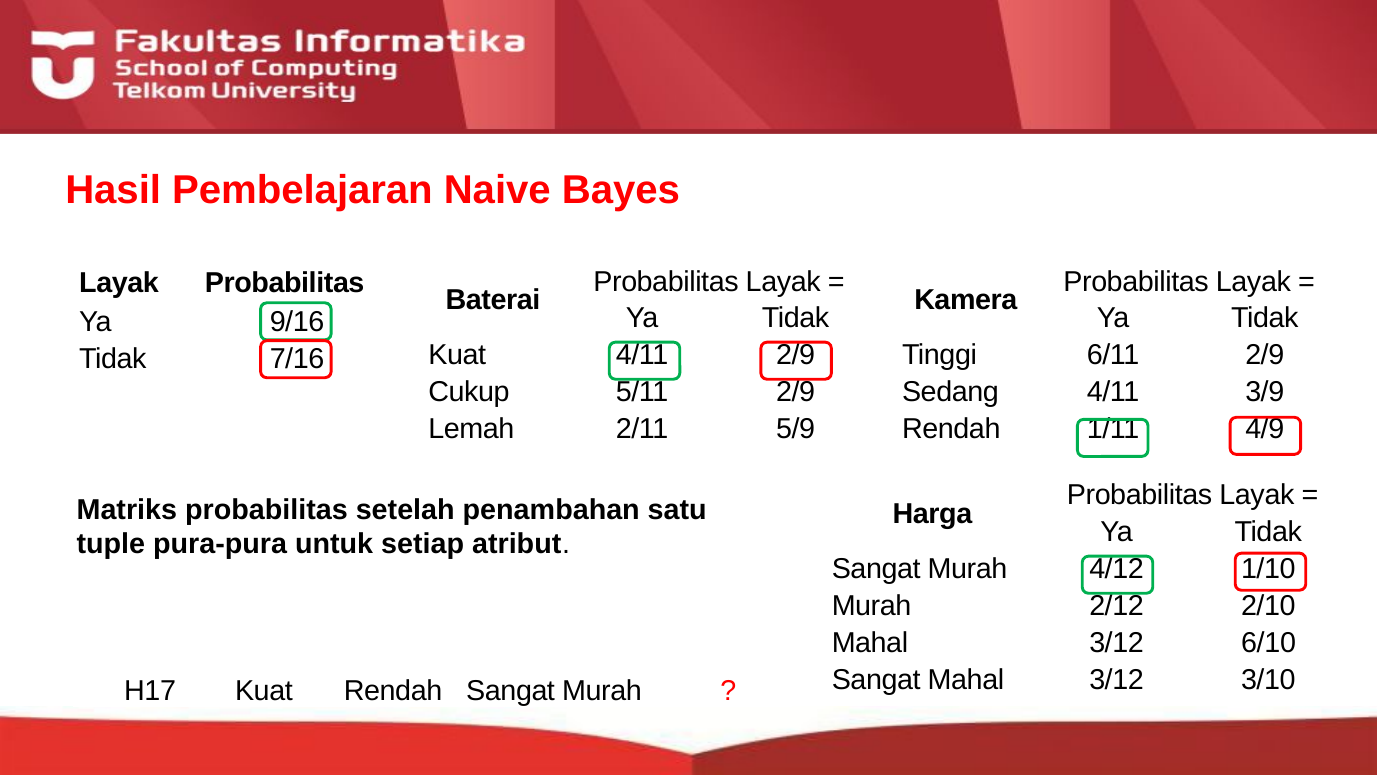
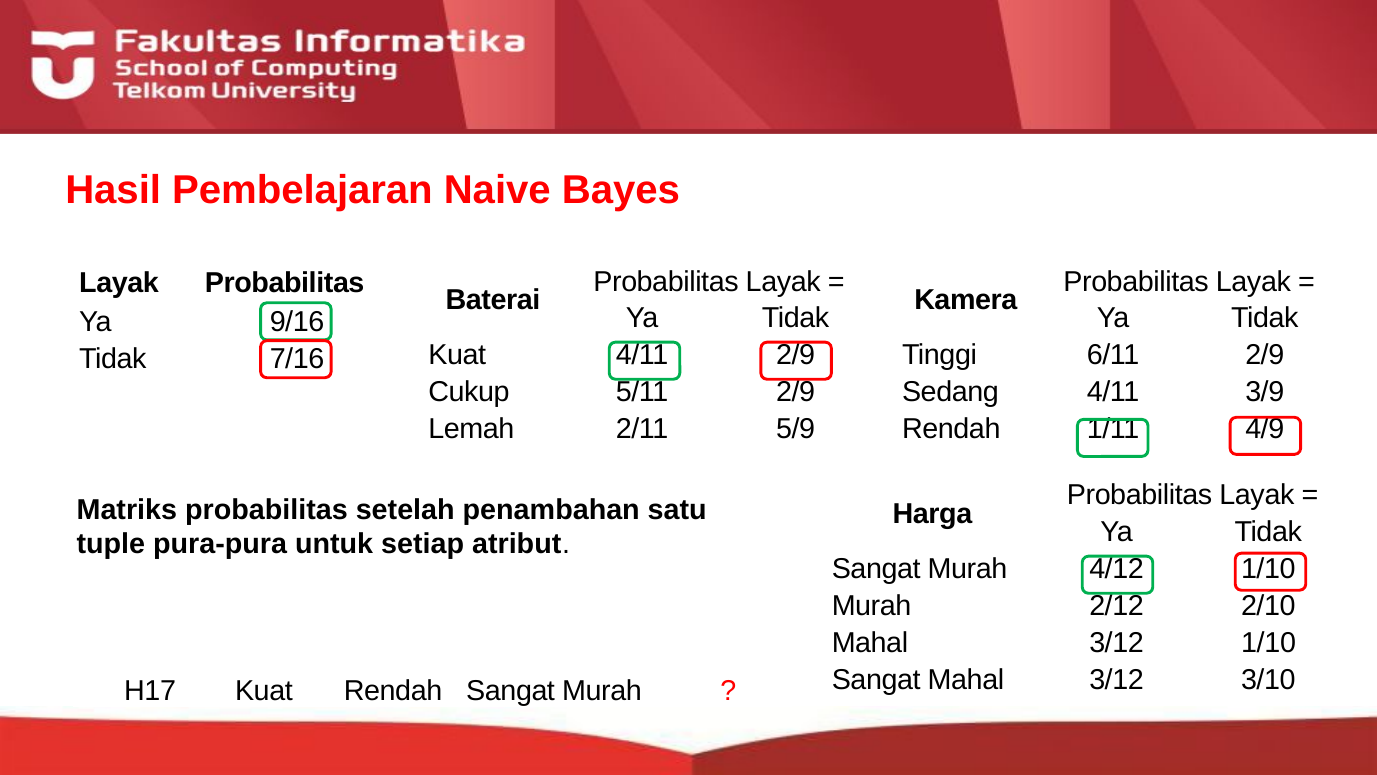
3/12 6/10: 6/10 -> 1/10 (1269, 642)
